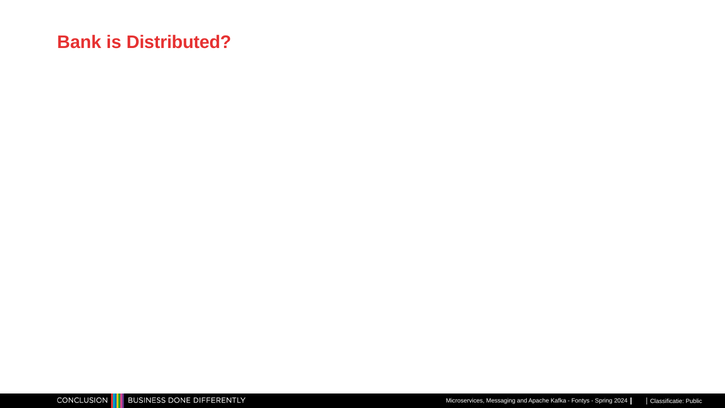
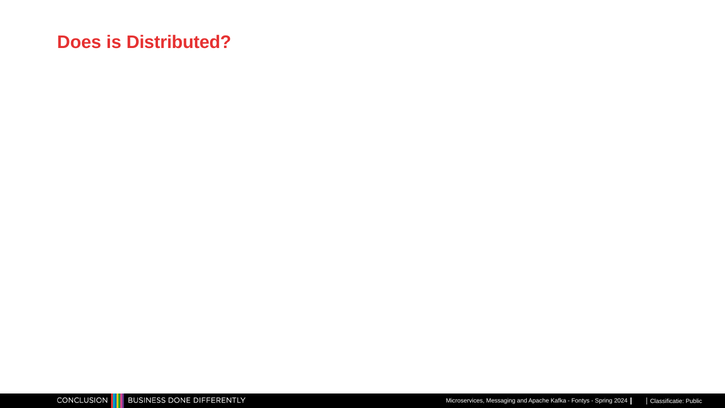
Bank: Bank -> Does (79, 42)
